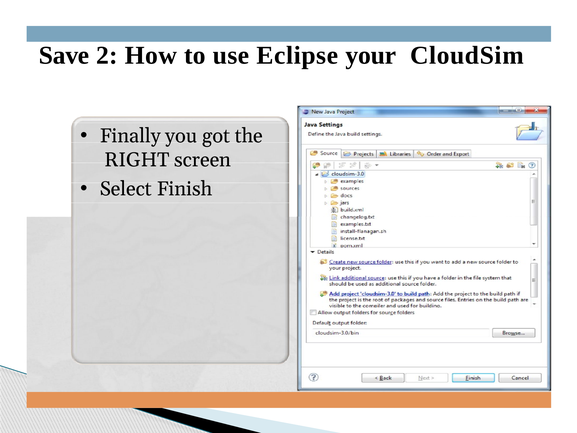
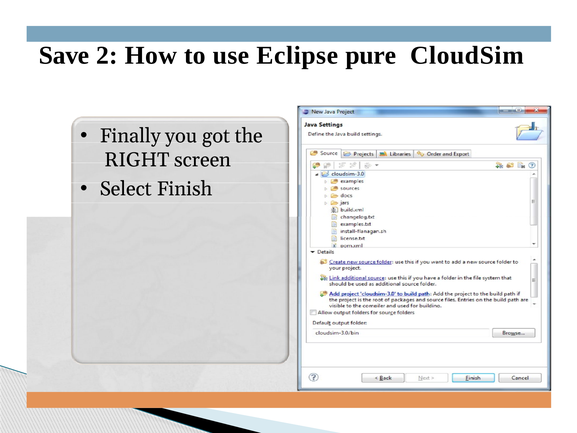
your: your -> pure (371, 55)
